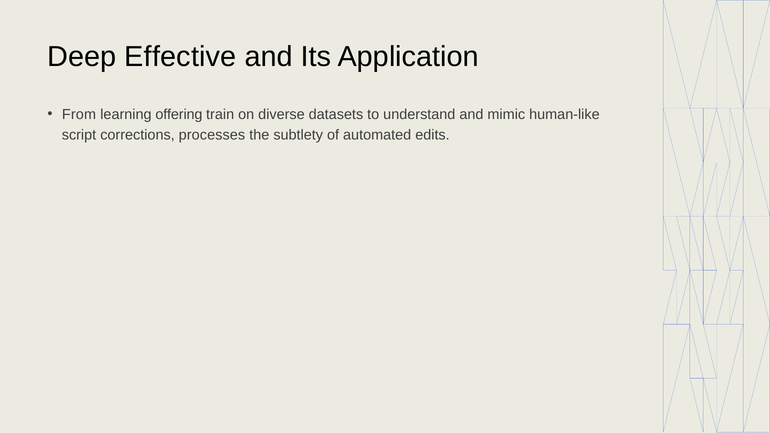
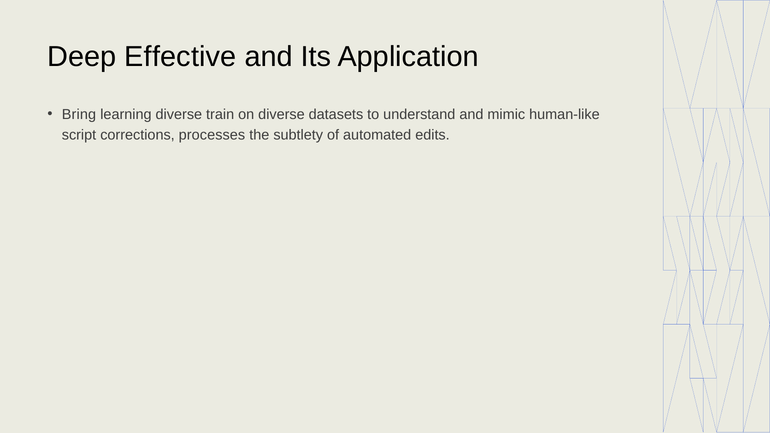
From: From -> Bring (79, 114)
learning offering: offering -> diverse (179, 114)
